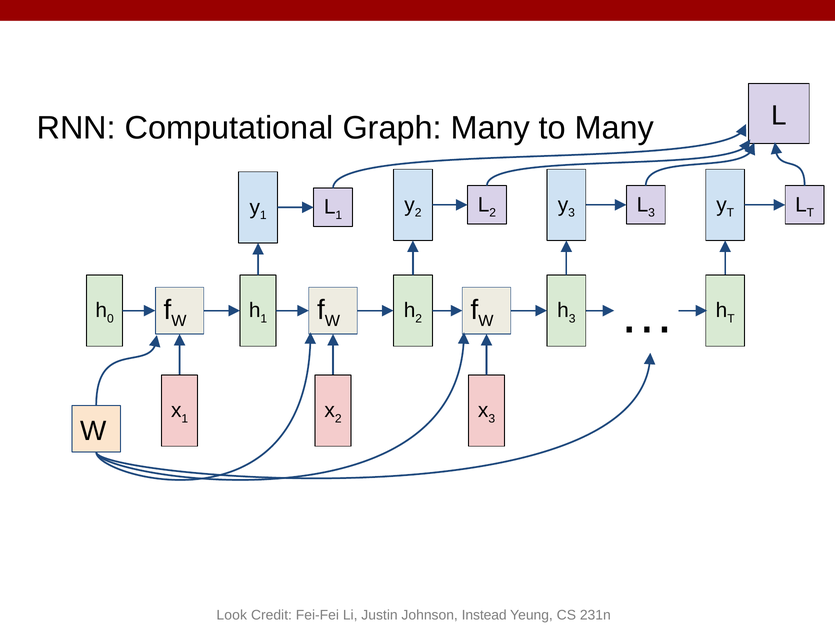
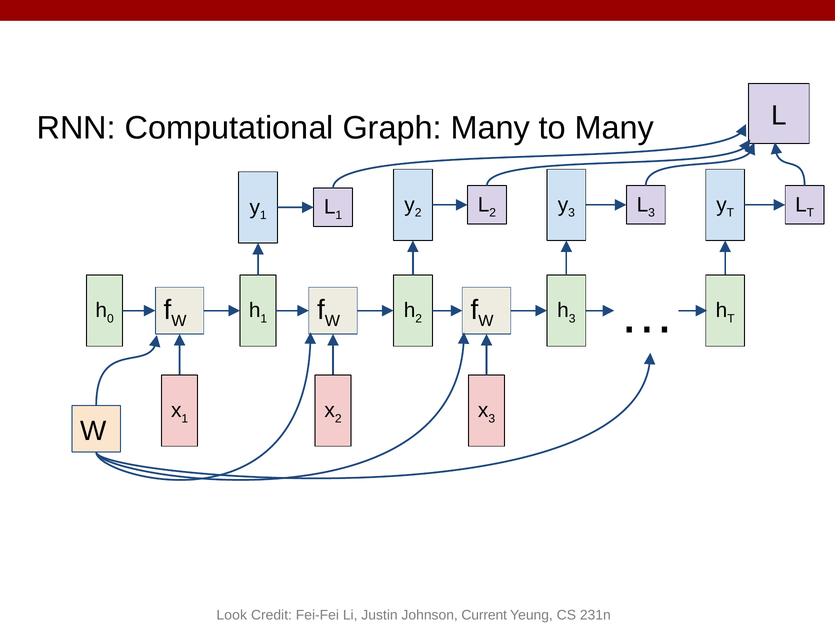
Instead: Instead -> Current (484, 615)
